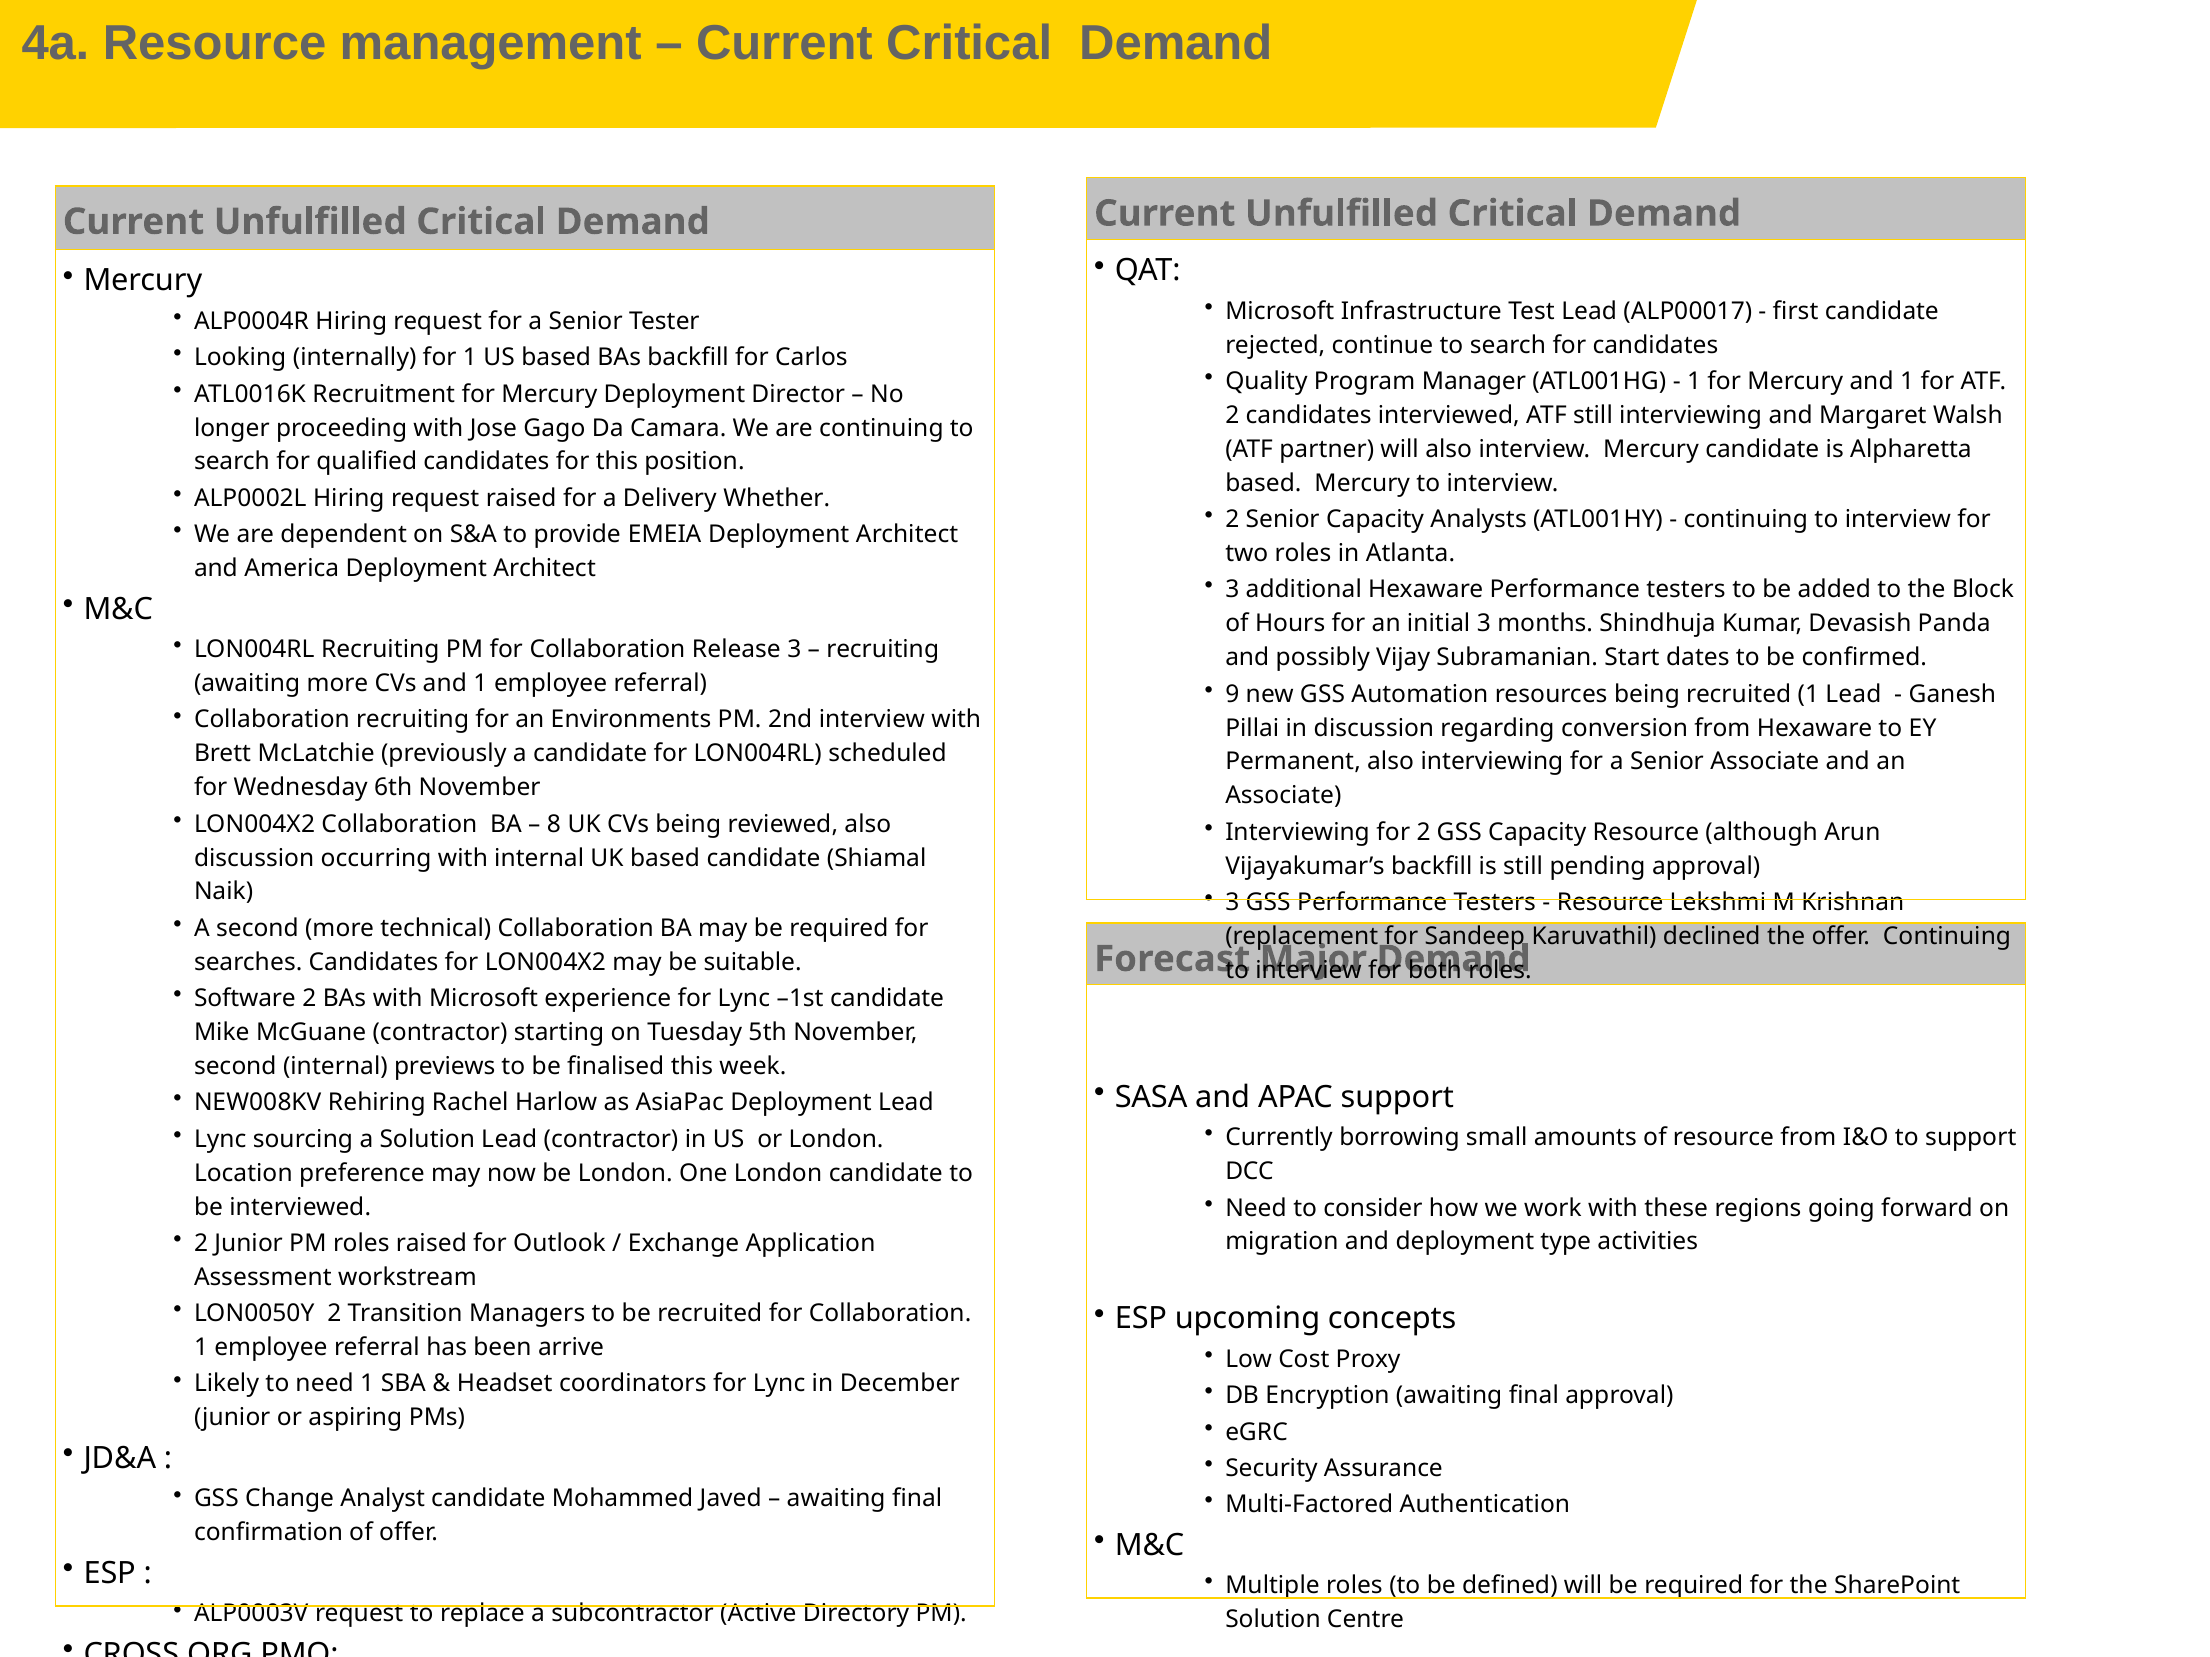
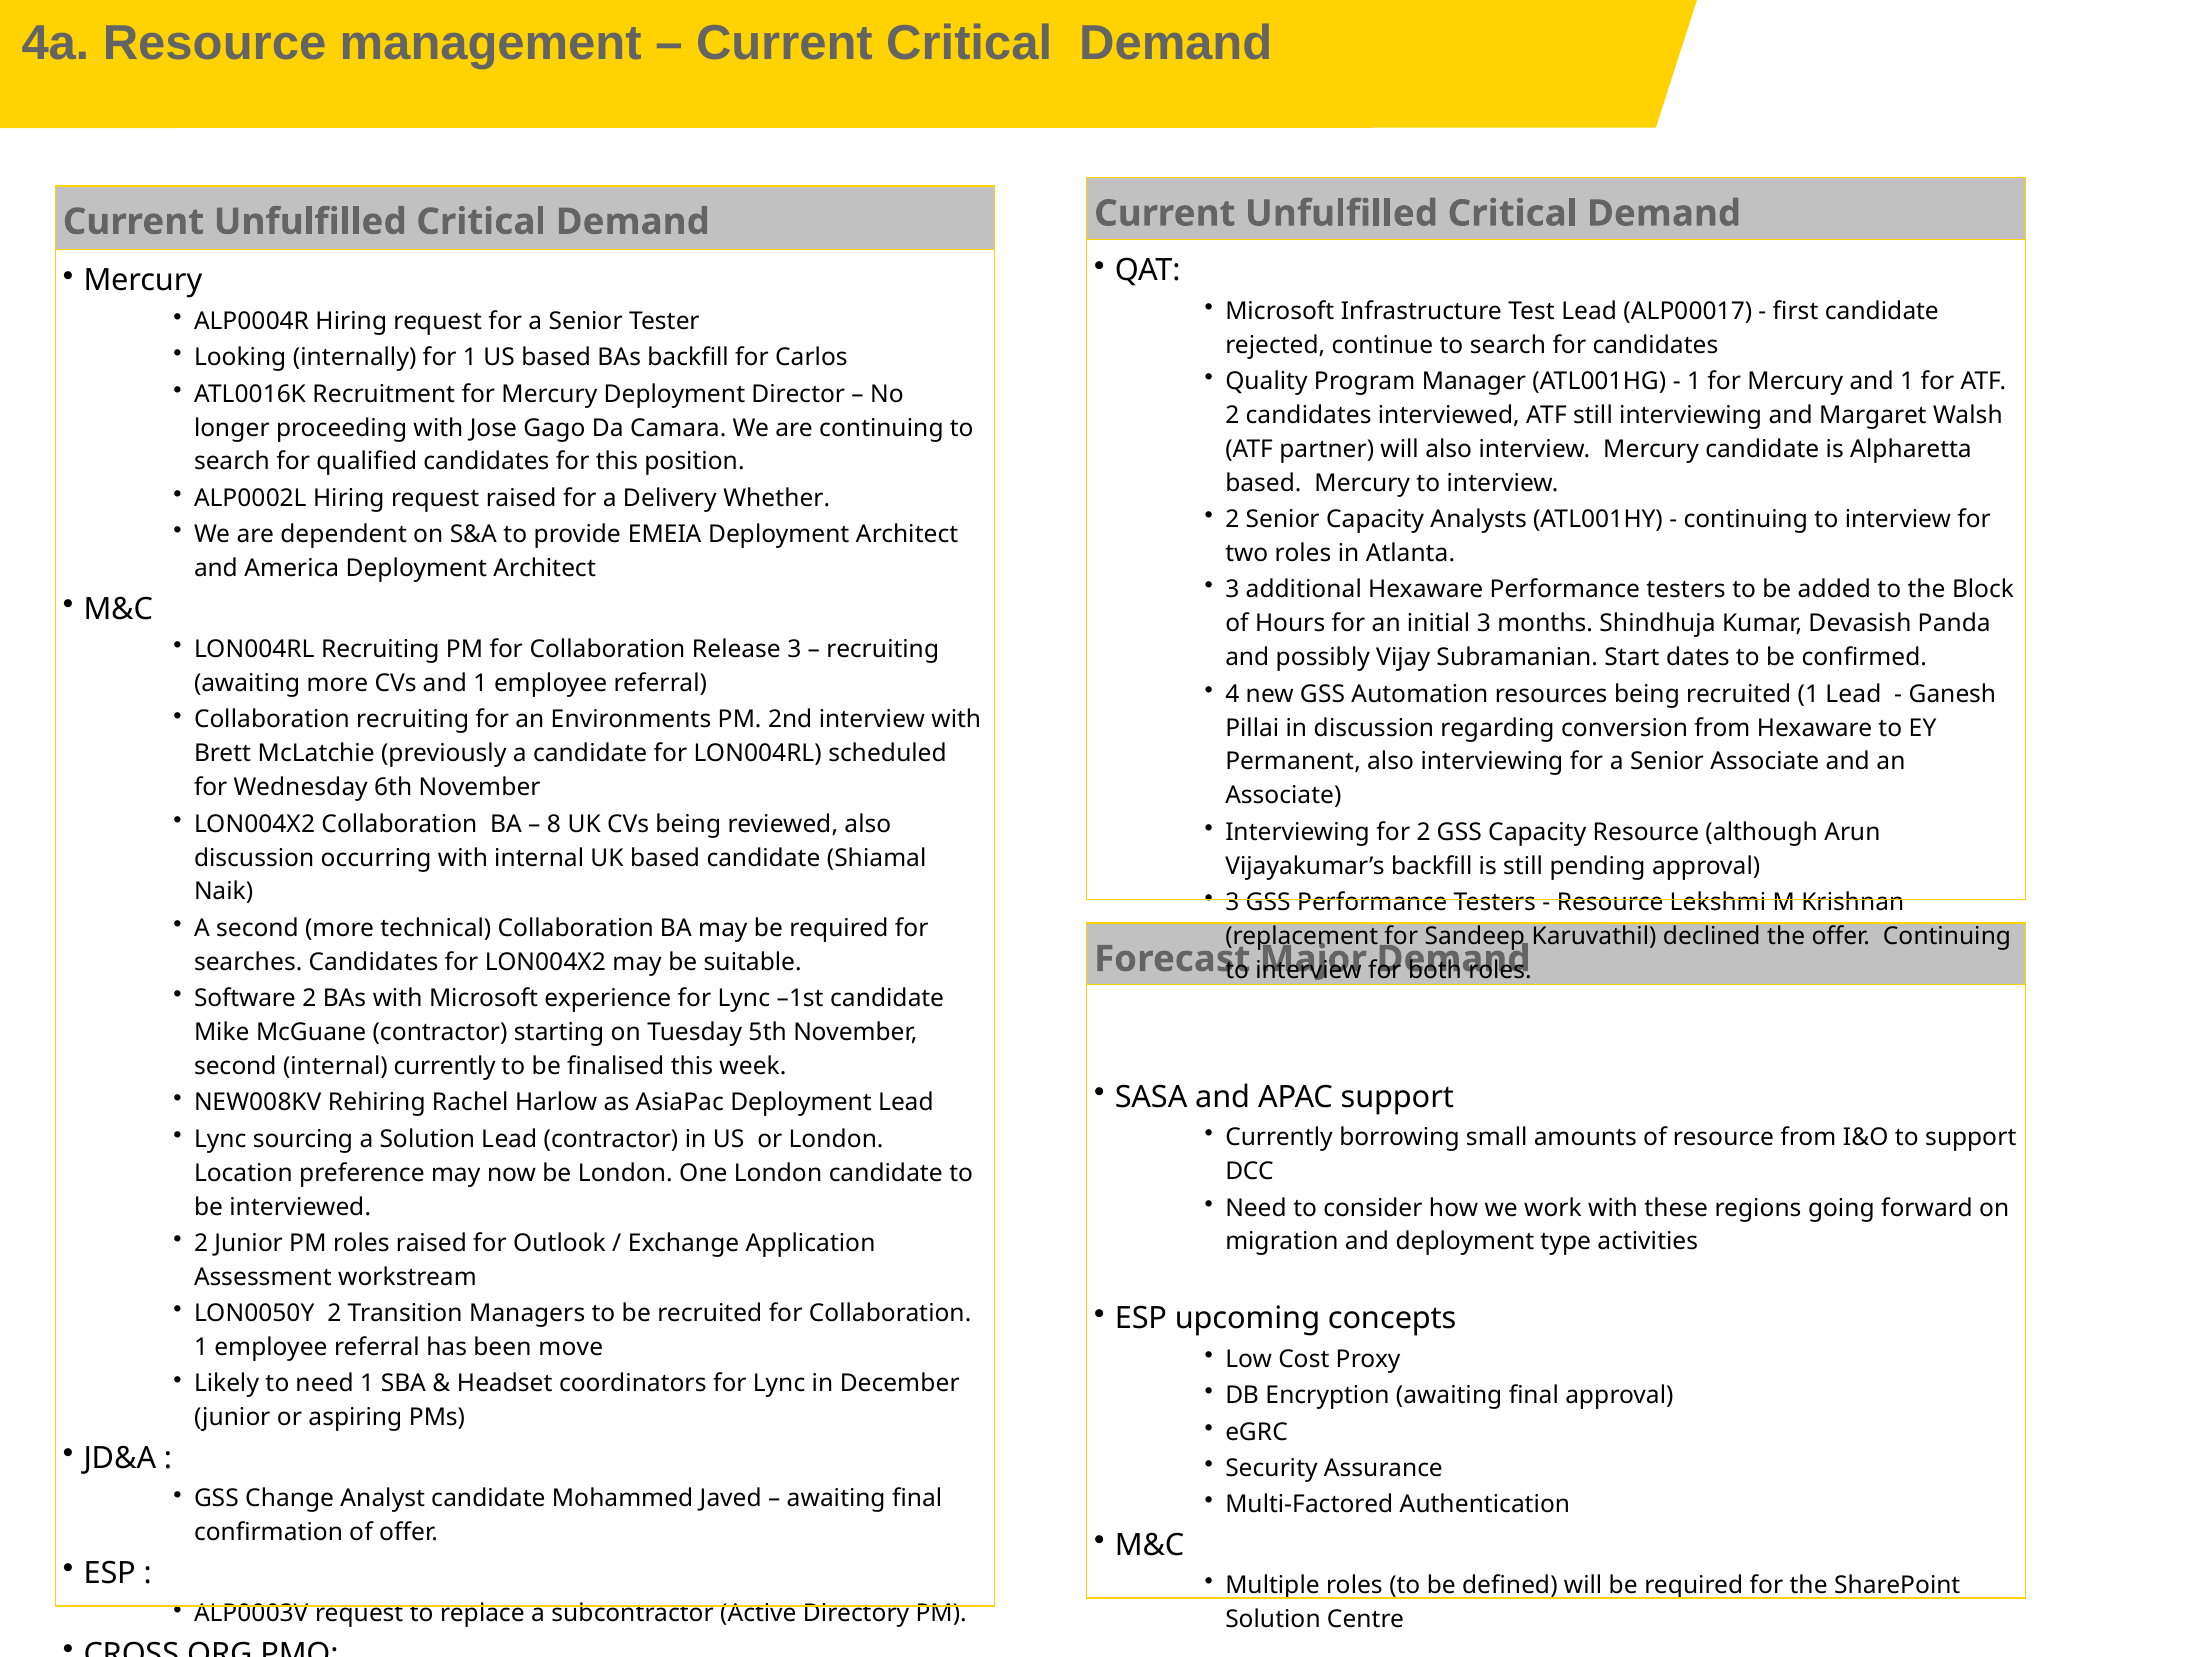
9: 9 -> 4 (1232, 694)
internal previews: previews -> currently (445, 1067)
arrive: arrive -> move (571, 1348)
